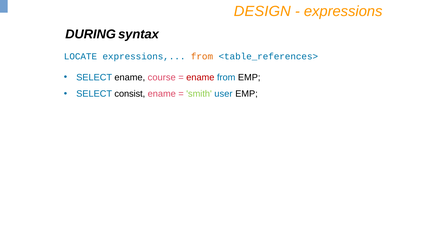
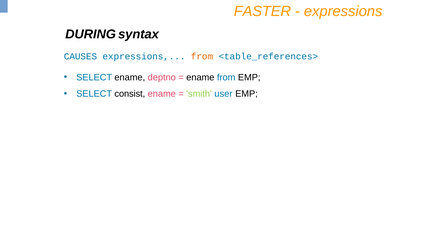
DESIGN: DESIGN -> FASTER (262, 11)
LOCATE: LOCATE -> CAUSES (80, 57)
course: course -> deptno (162, 77)
ename colour: red -> black (200, 77)
